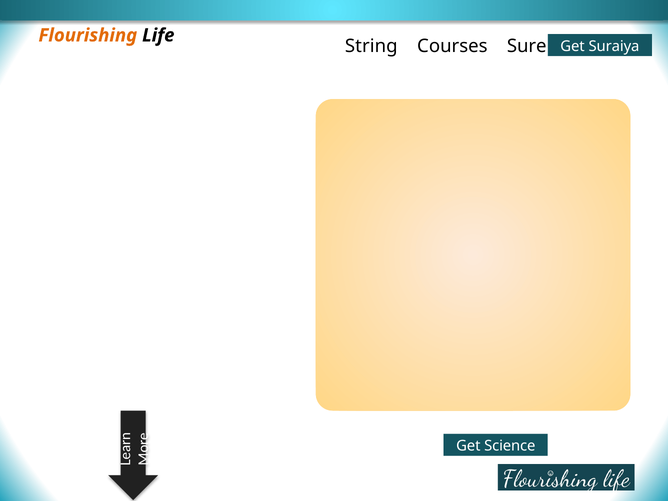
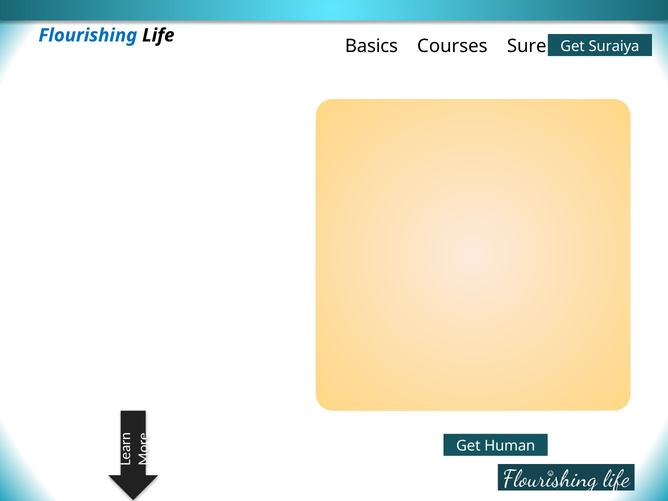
Flourishing colour: orange -> blue (88, 35)
String: String -> Basics (371, 46)
Science: Science -> Human (510, 446)
